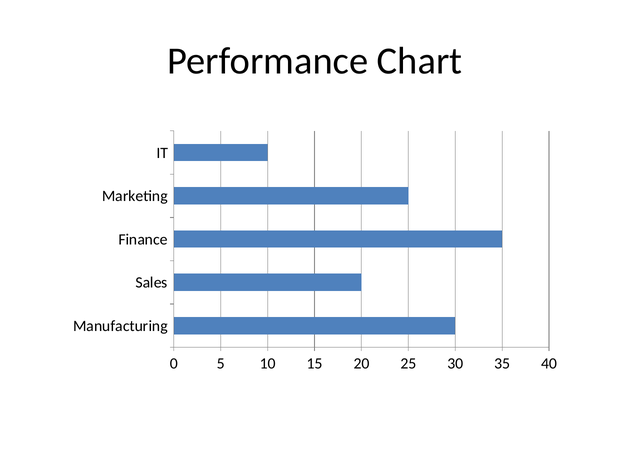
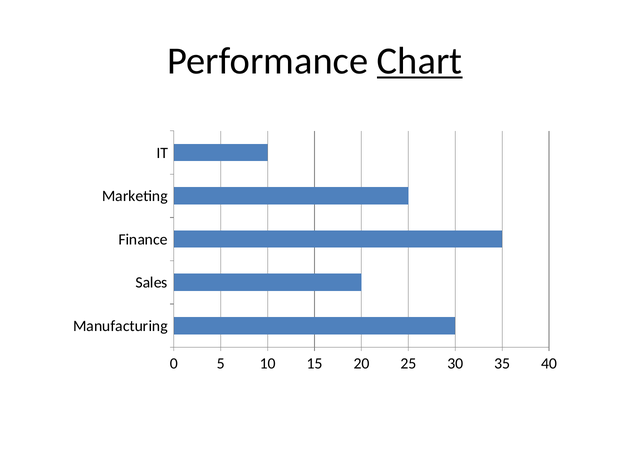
Chart underline: none -> present (420, 61)
